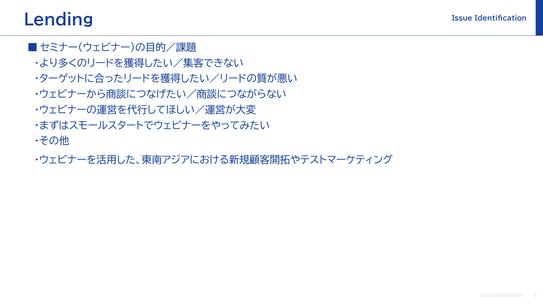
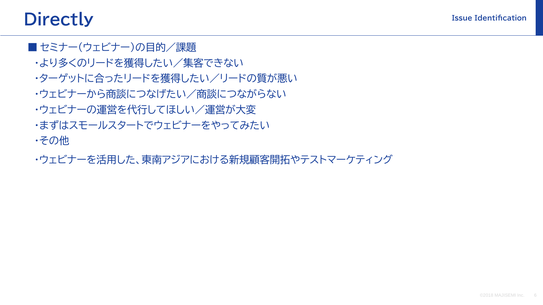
Lending: Lending -> Directly (59, 20)
